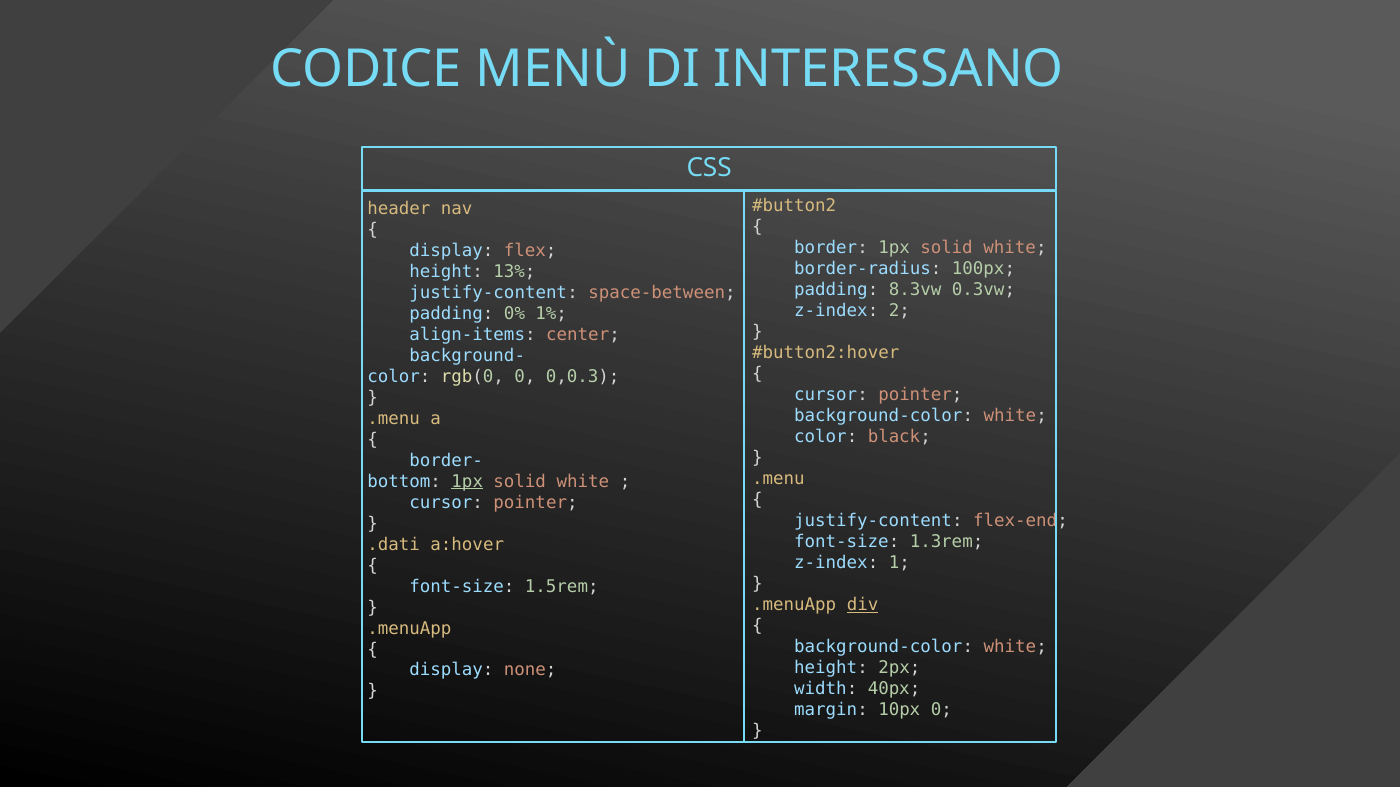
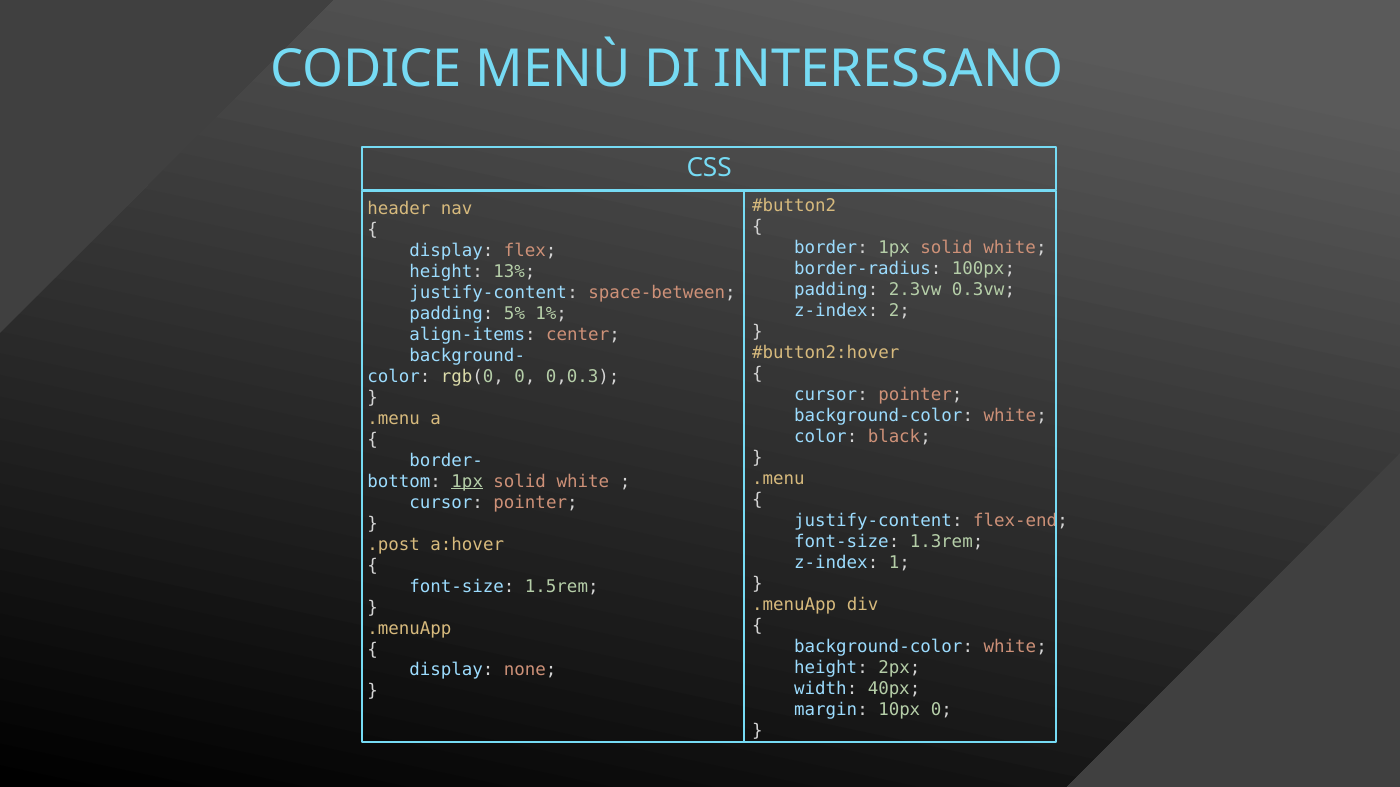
8.3vw: 8.3vw -> 2.3vw (915, 290)
0%: 0% -> 5% (515, 314)
.dati: .dati -> .post (394, 545)
div underline: present -> none (863, 605)
